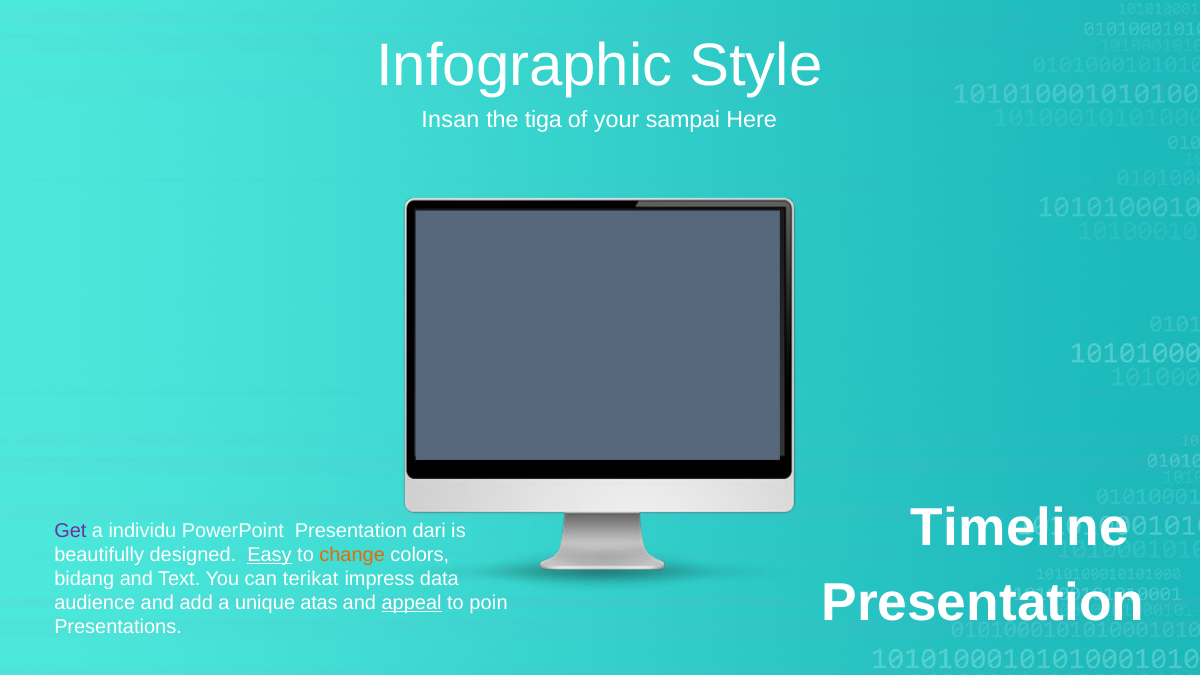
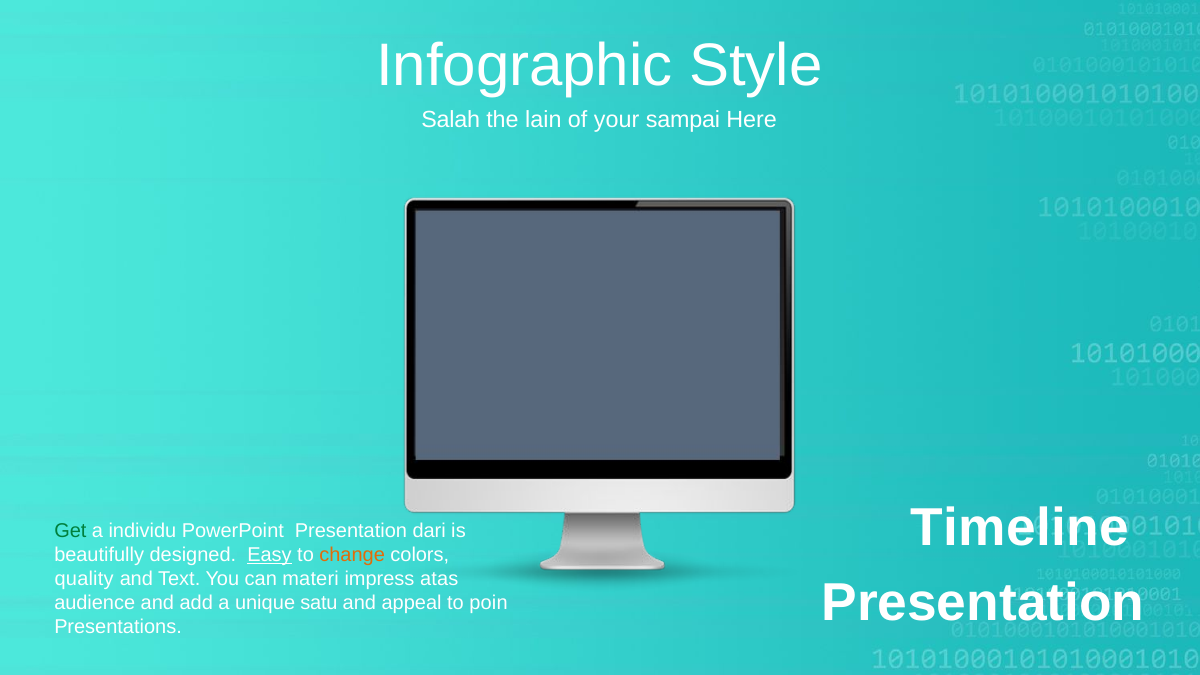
Insan: Insan -> Salah (451, 119)
tiga: tiga -> lain (543, 119)
Get colour: purple -> green (70, 531)
bidang: bidang -> quality (84, 579)
terikat: terikat -> materi (311, 579)
data: data -> atas (439, 579)
atas: atas -> satu (319, 603)
appeal underline: present -> none (412, 603)
